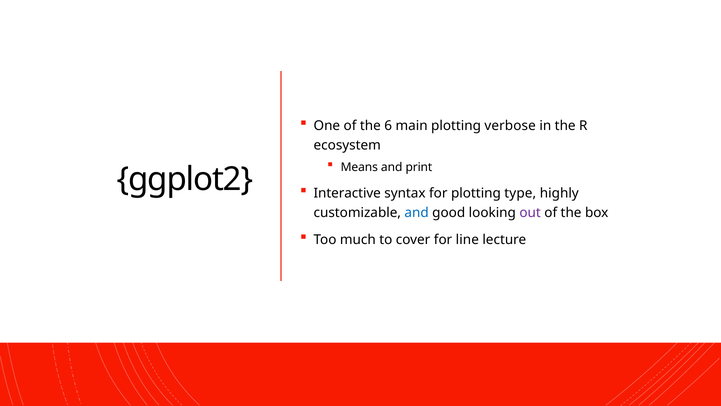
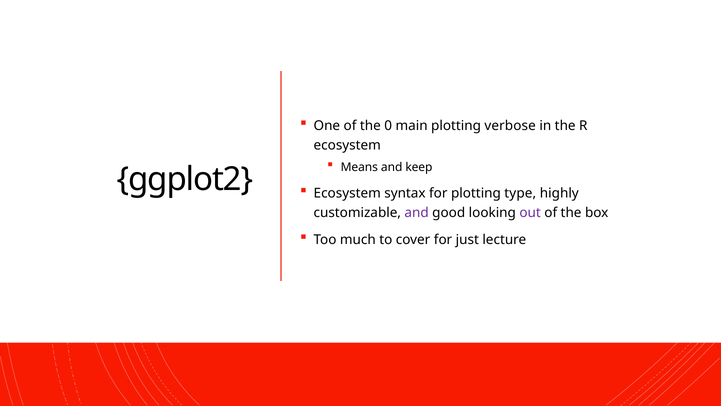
6: 6 -> 0 (388, 126)
print: print -> keep (419, 167)
Interactive: Interactive -> Ecosystem (347, 193)
and colour: blue -> purple (417, 213)
line: line -> just (467, 240)
